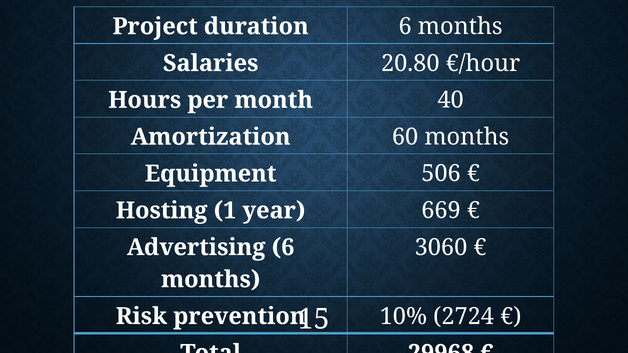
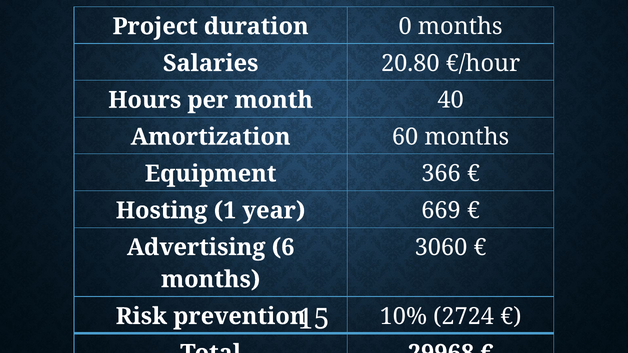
duration 6: 6 -> 0 (405, 26)
506: 506 -> 366 (441, 174)
